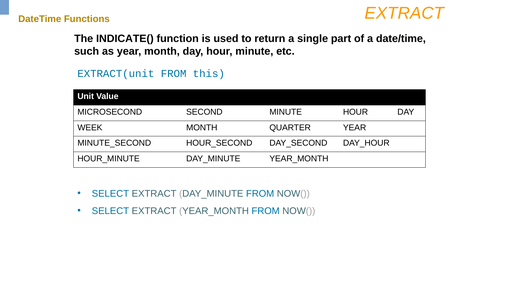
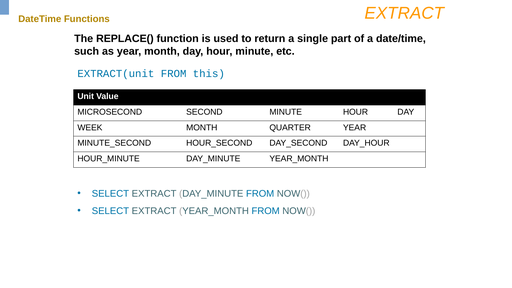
INDICATE(: INDICATE( -> REPLACE( (125, 39)
